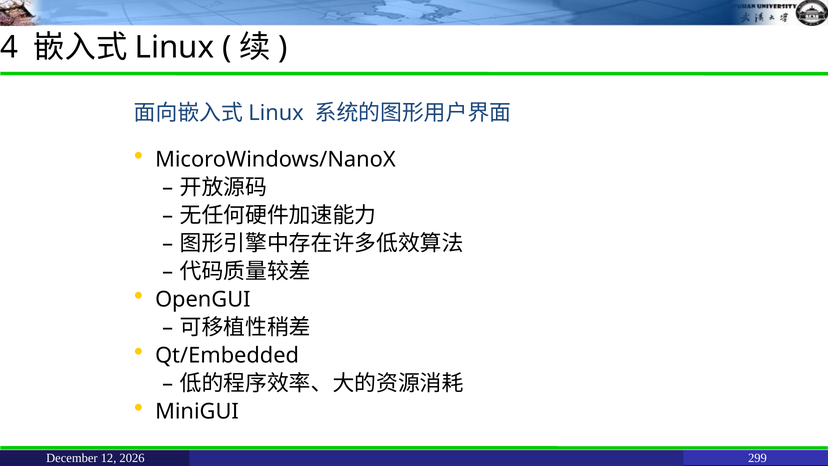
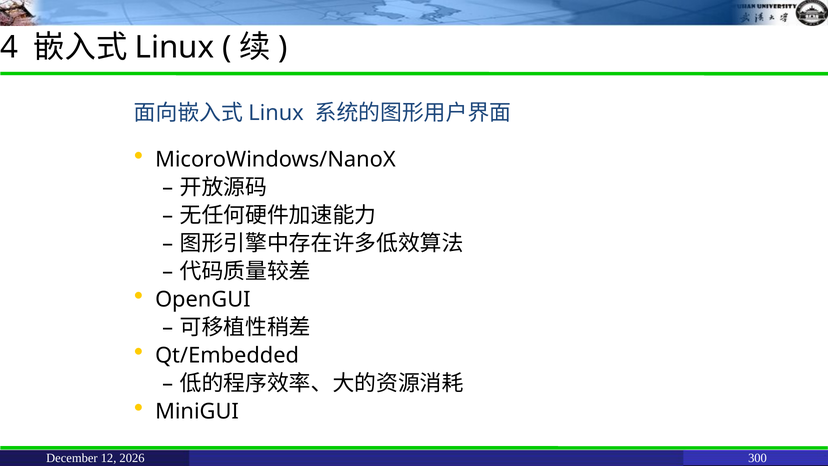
299: 299 -> 300 (757, 458)
